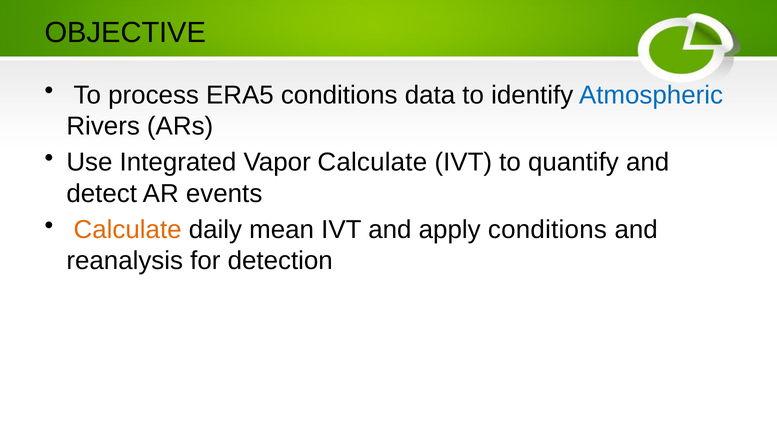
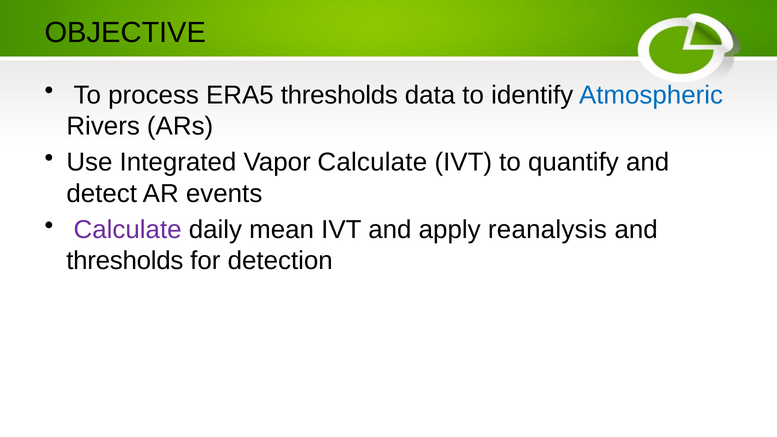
ERA5 conditions: conditions -> thresholds (339, 95)
Calculate colour: orange -> purple (128, 230)
apply conditions: conditions -> reanalysis (547, 230)
reanalysis: reanalysis -> thresholds (125, 261)
